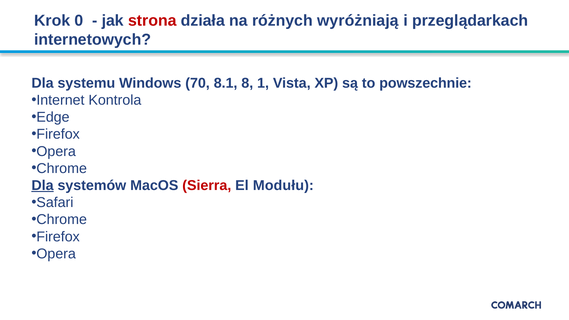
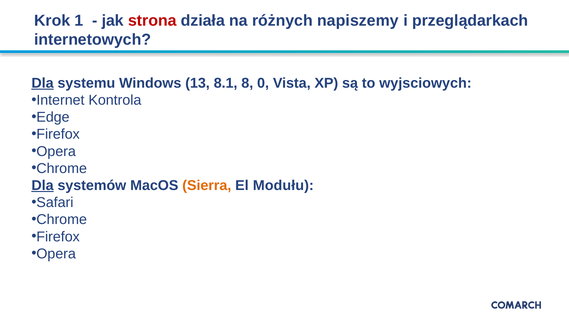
0: 0 -> 1 (79, 21)
wyróżniają: wyróżniają -> napiszemy (358, 21)
Dla underline: none -> present (43, 83)
70: 70 -> 13 (198, 83)
1: 1 -> 0 (263, 83)
powszechnie: powszechnie -> wyjsciowych (425, 83)
Sierra colour: red -> orange (207, 185)
